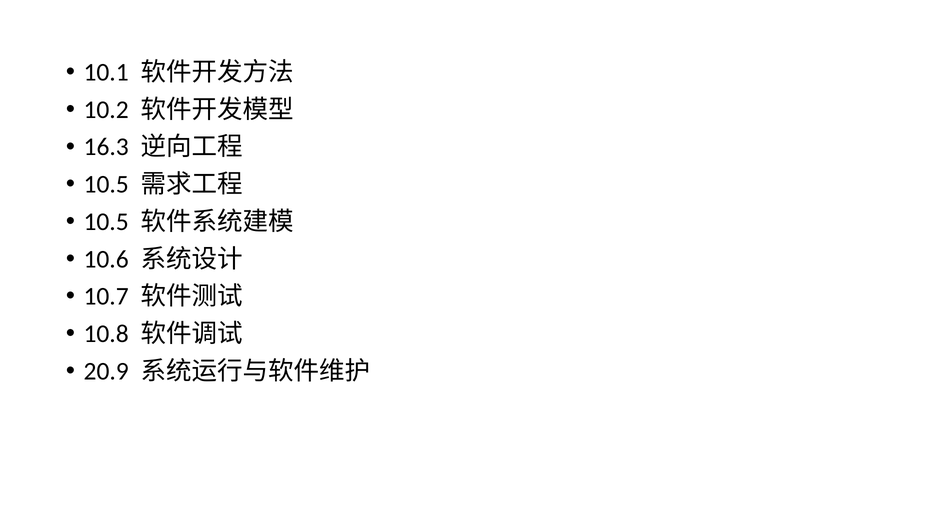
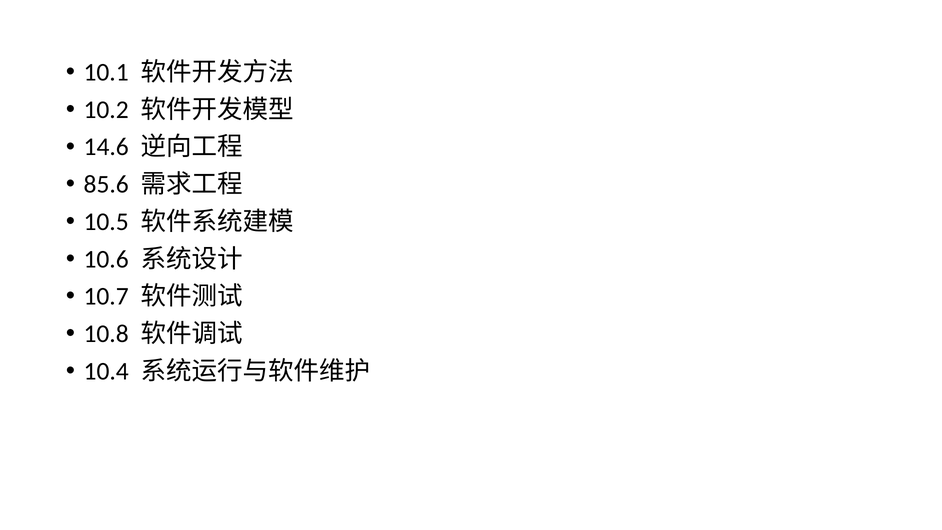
16.3: 16.3 -> 14.6 (106, 147)
10.5: 10.5 -> 85.6 (106, 184)
20.9: 20.9 -> 10.4 (106, 371)
